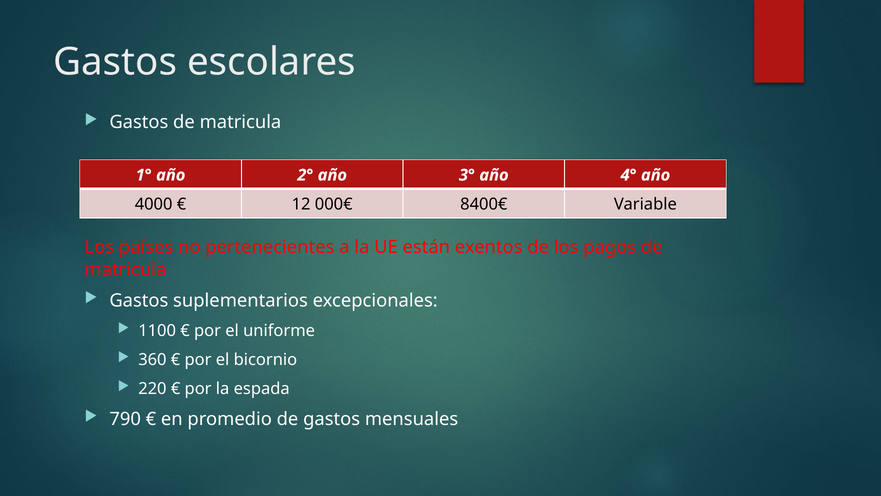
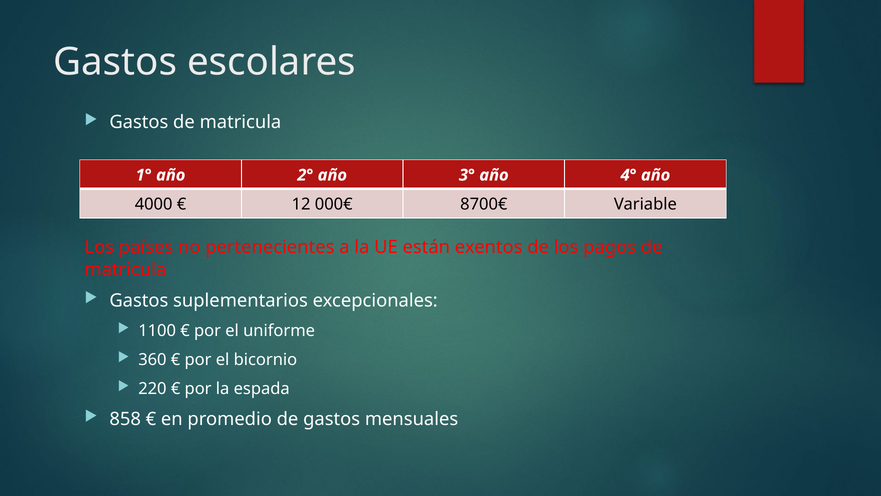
8400€: 8400€ -> 8700€ (484, 204)
790: 790 -> 858 (125, 419)
